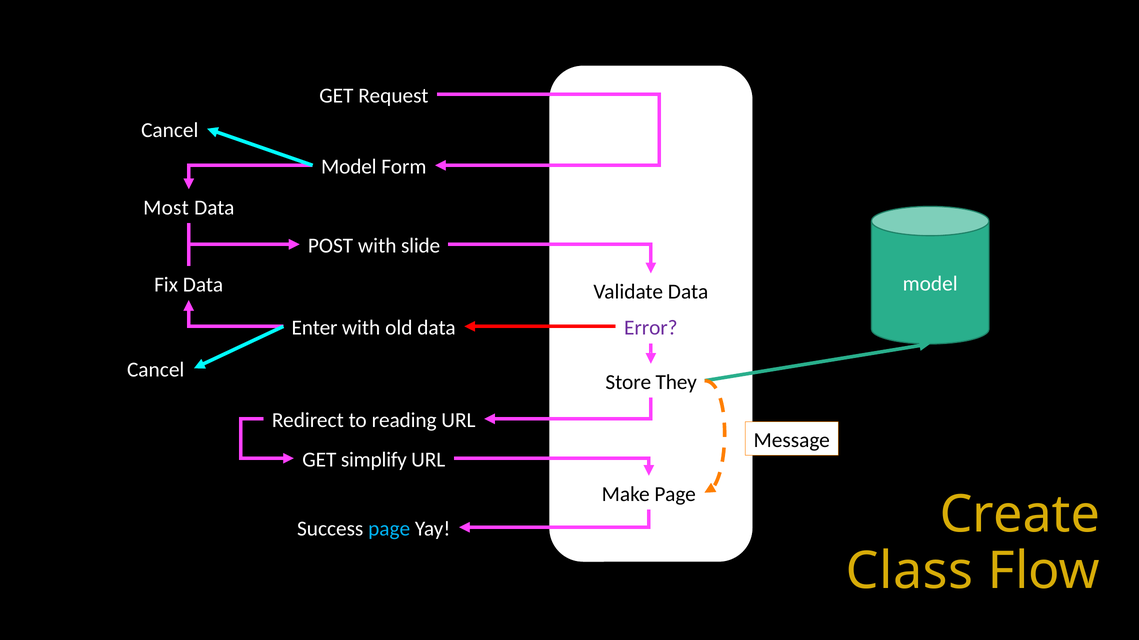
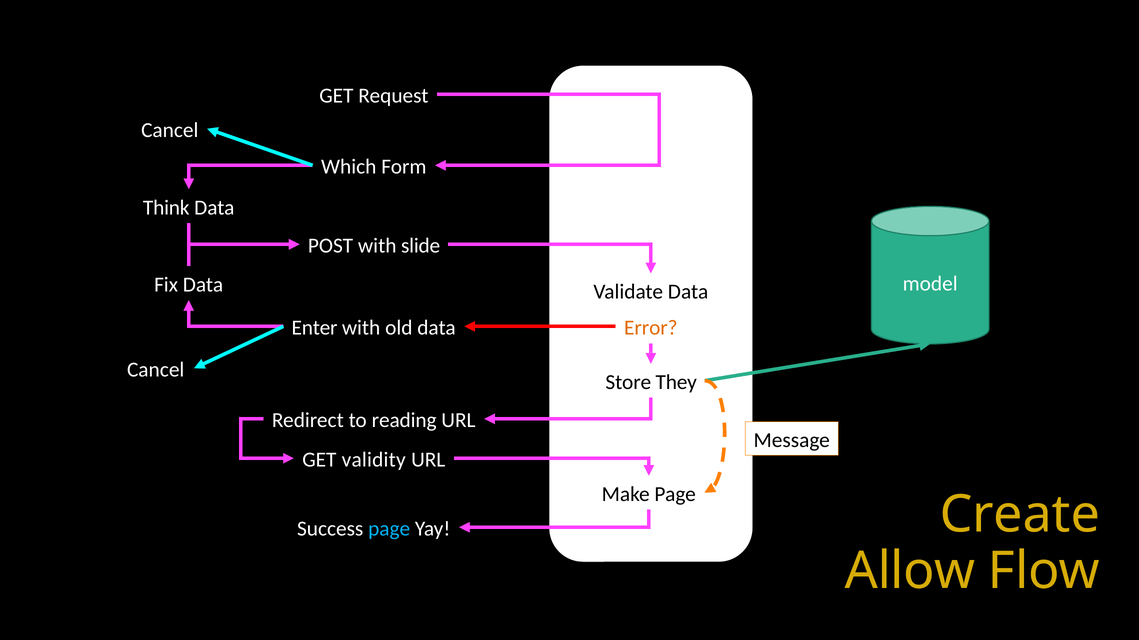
Model: Model -> Which (349, 167)
Most: Most -> Think (166, 208)
Error colour: purple -> orange (651, 328)
simplify: simplify -> validity (374, 460)
Class: Class -> Allow (910, 572)
